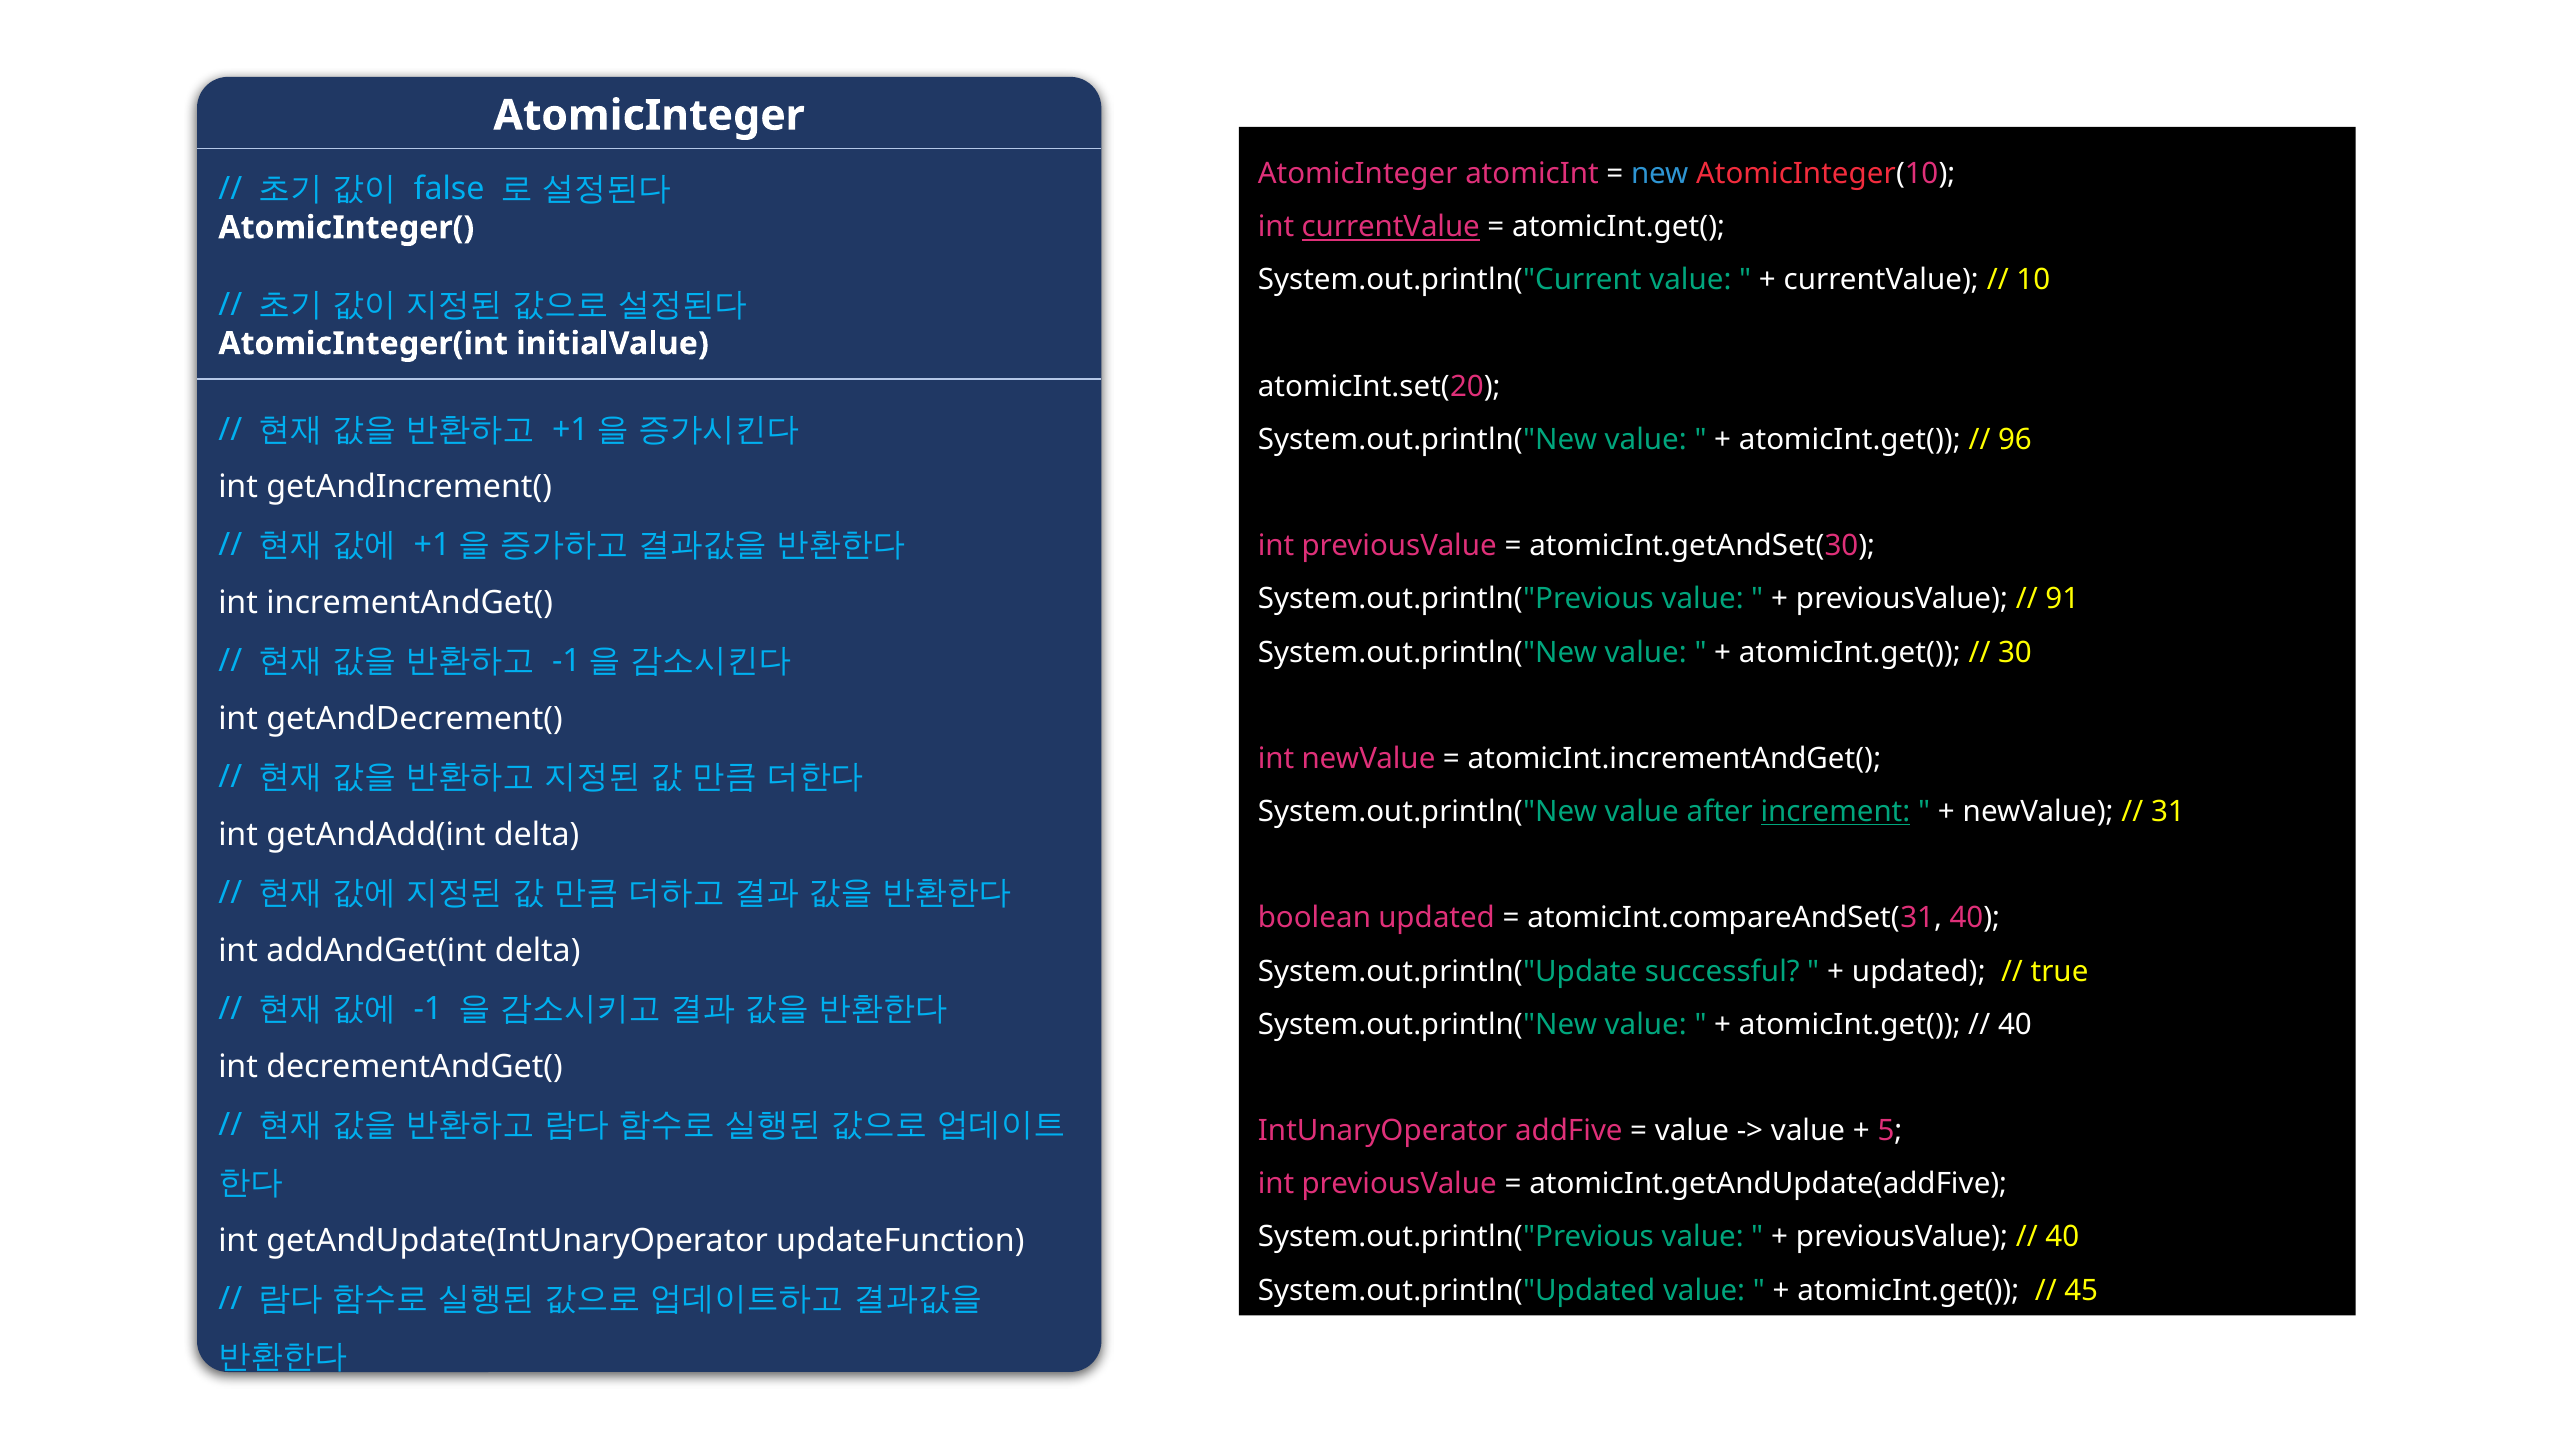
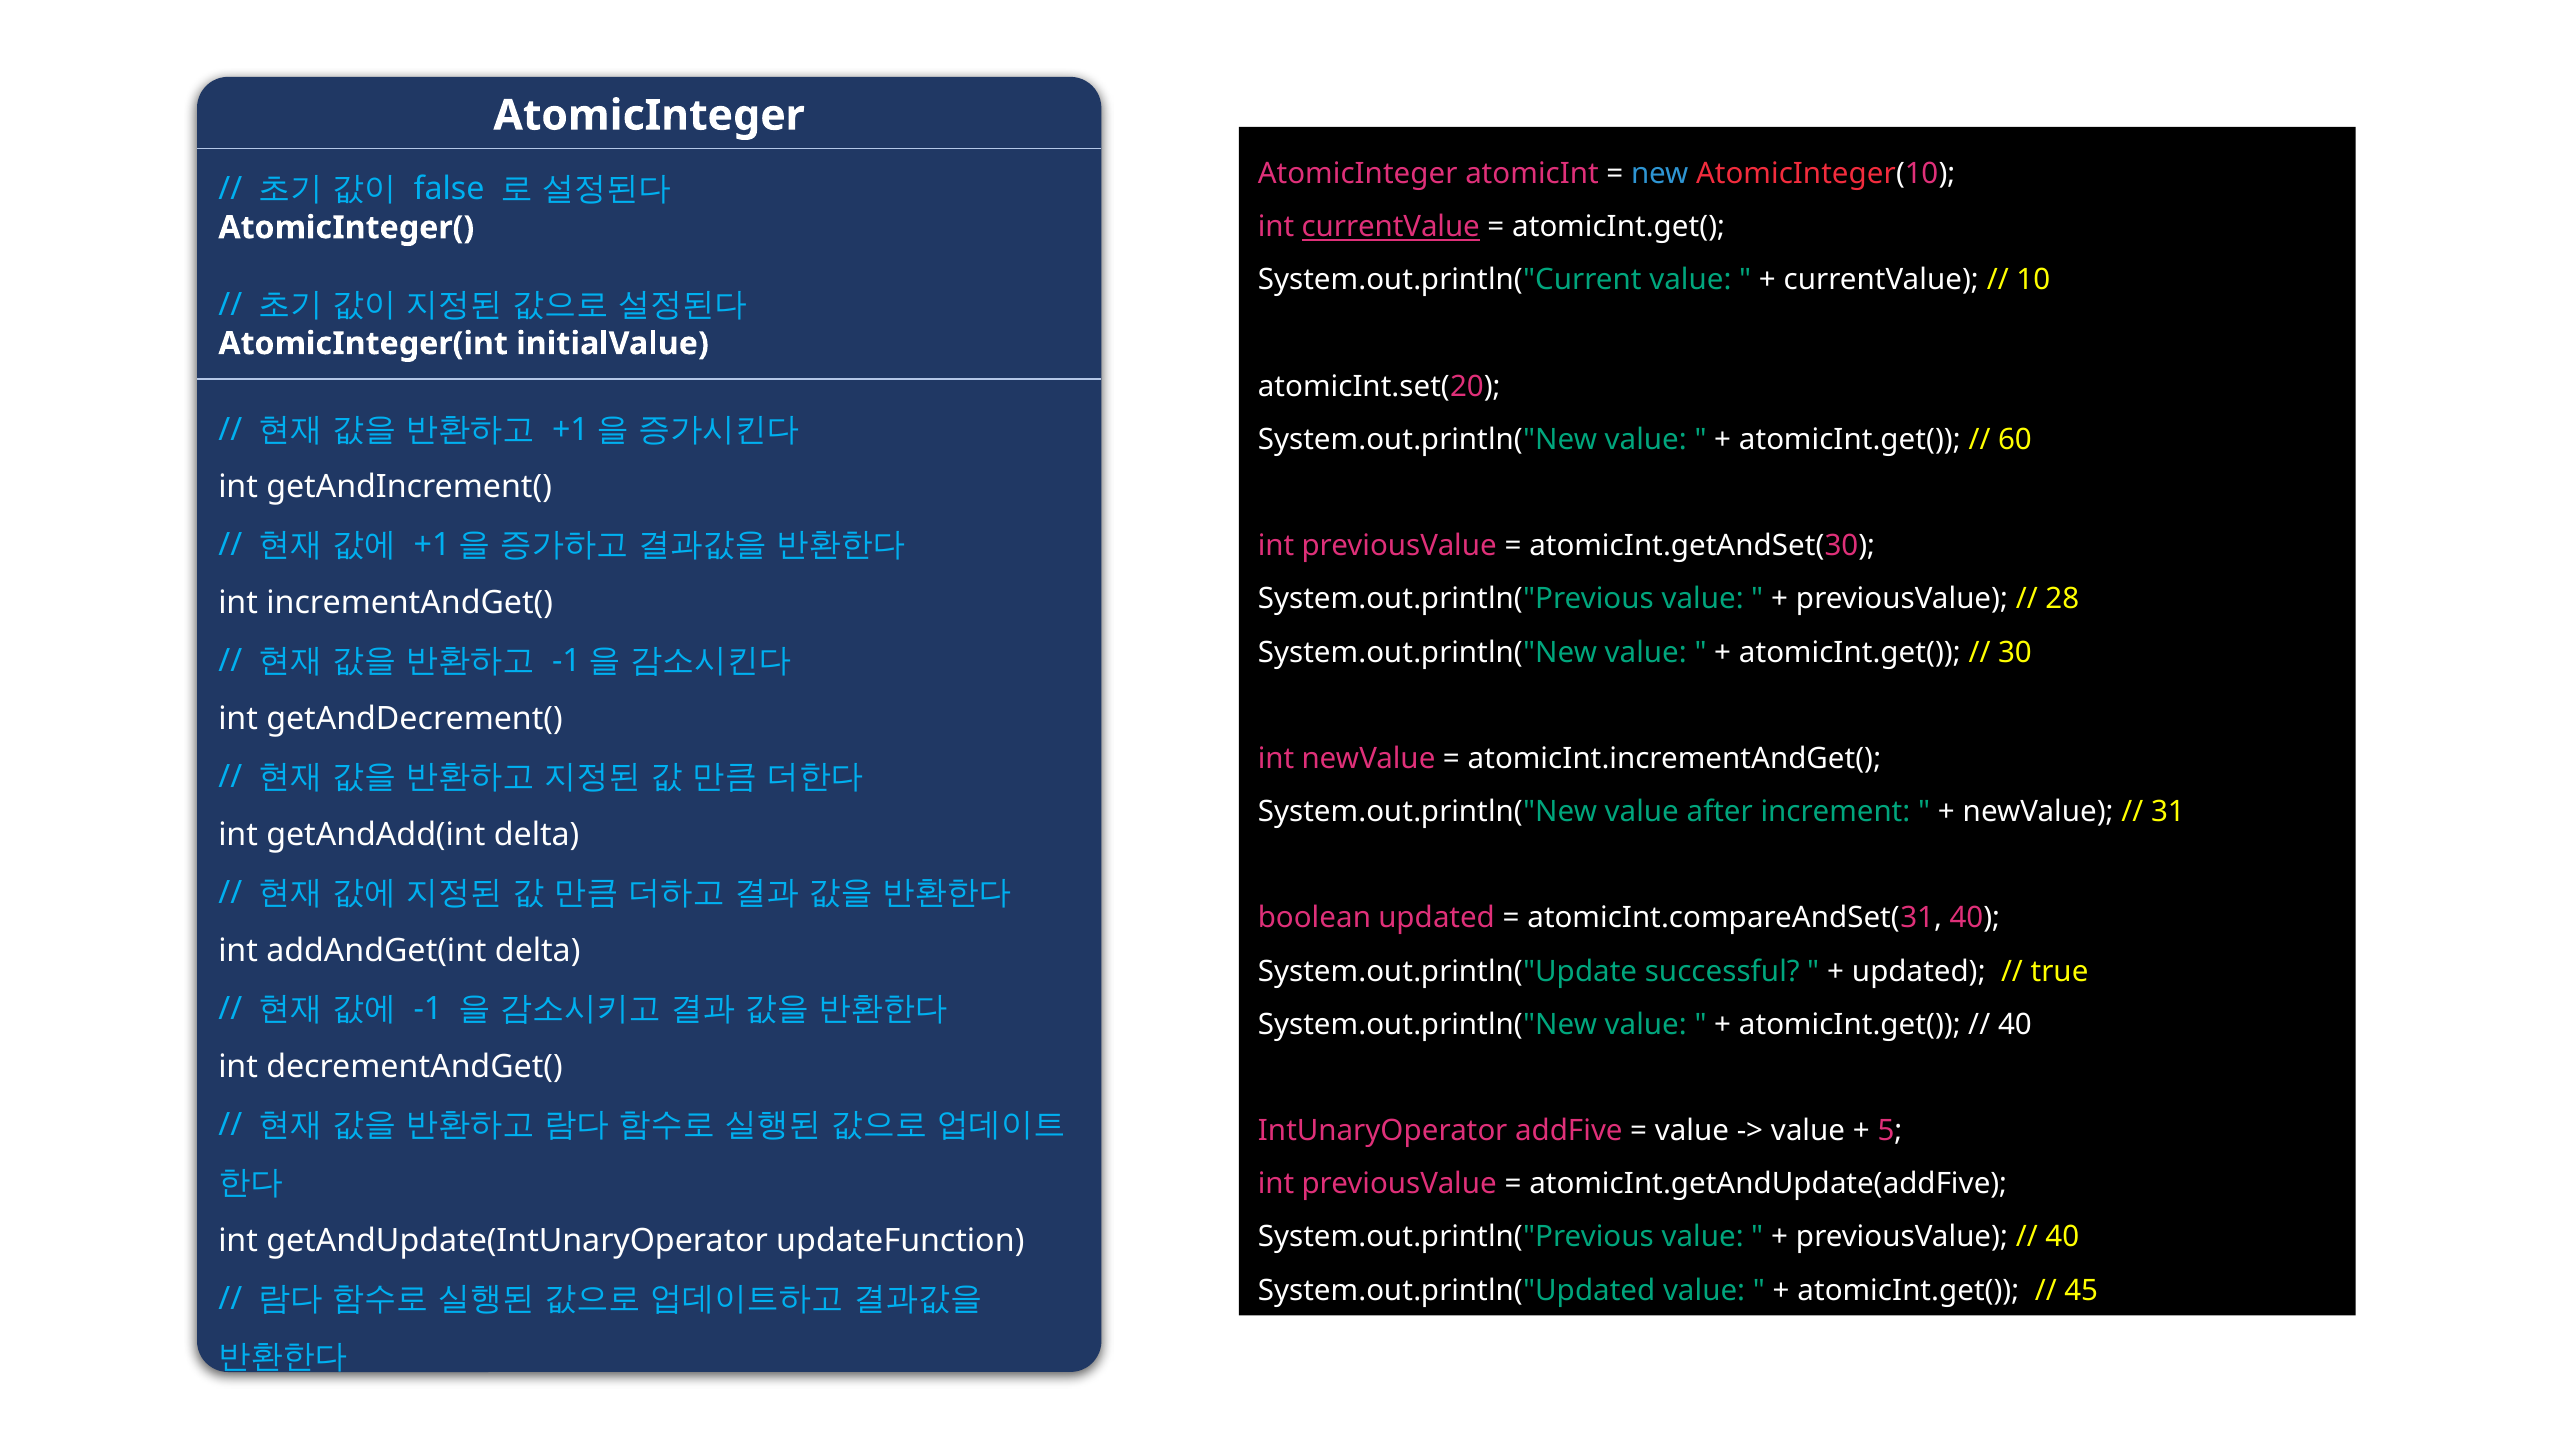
96: 96 -> 60 (2015, 440)
91: 91 -> 28 (2062, 599)
increment underline: present -> none (1835, 812)
